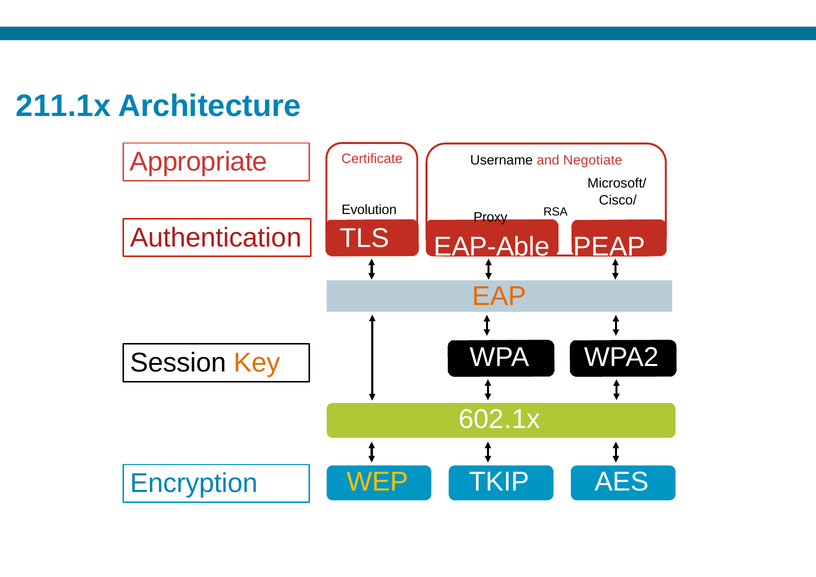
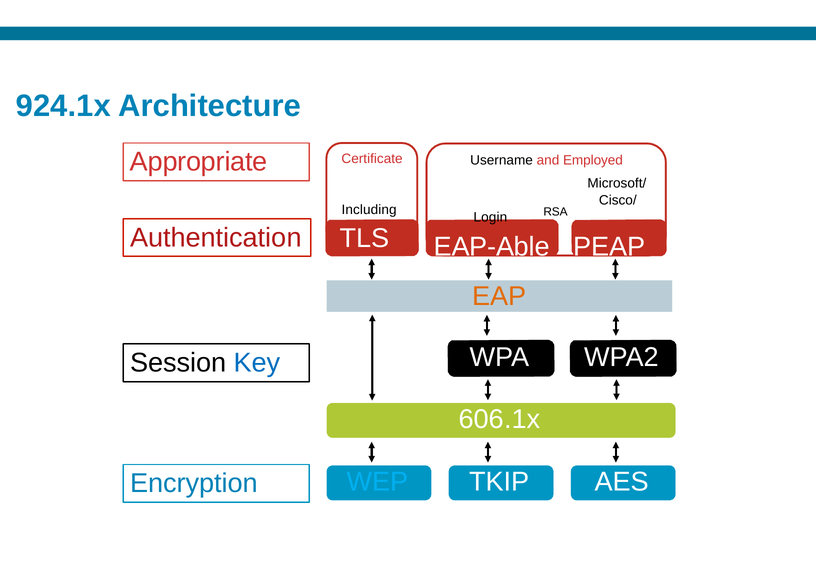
211.1x: 211.1x -> 924.1x (63, 106)
Negotiate: Negotiate -> Employed (593, 160)
Evolution: Evolution -> Including (369, 210)
Proxy: Proxy -> Login (490, 217)
Key colour: orange -> blue (257, 362)
602.1x: 602.1x -> 606.1x (500, 419)
WEP colour: yellow -> light blue (377, 481)
